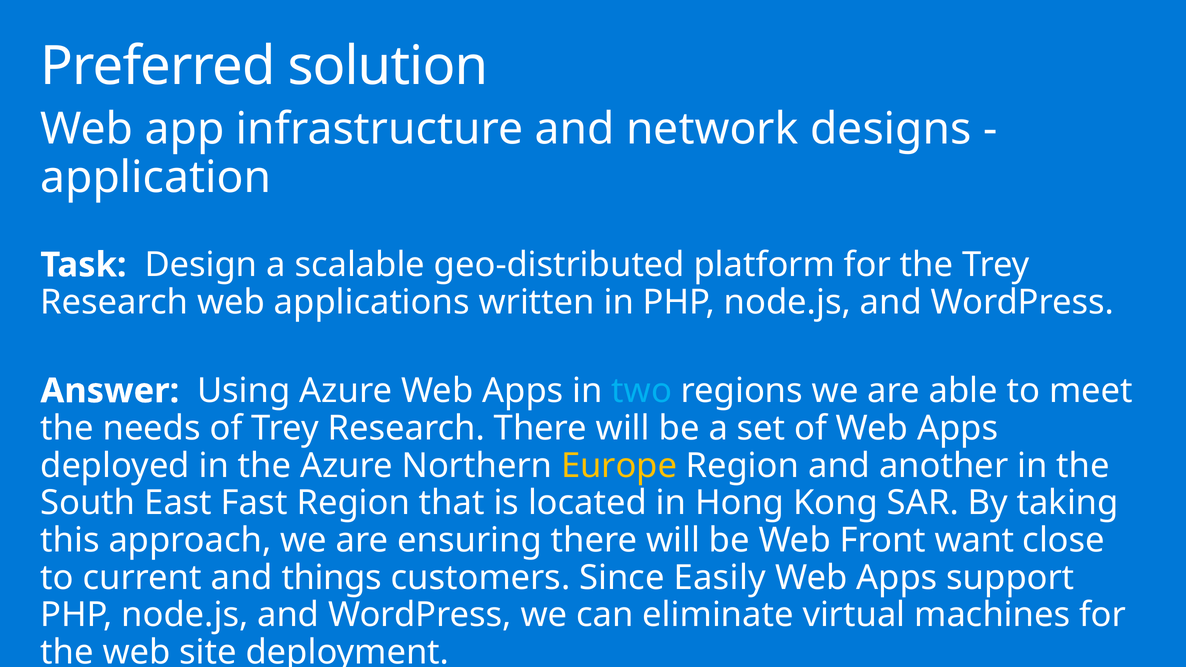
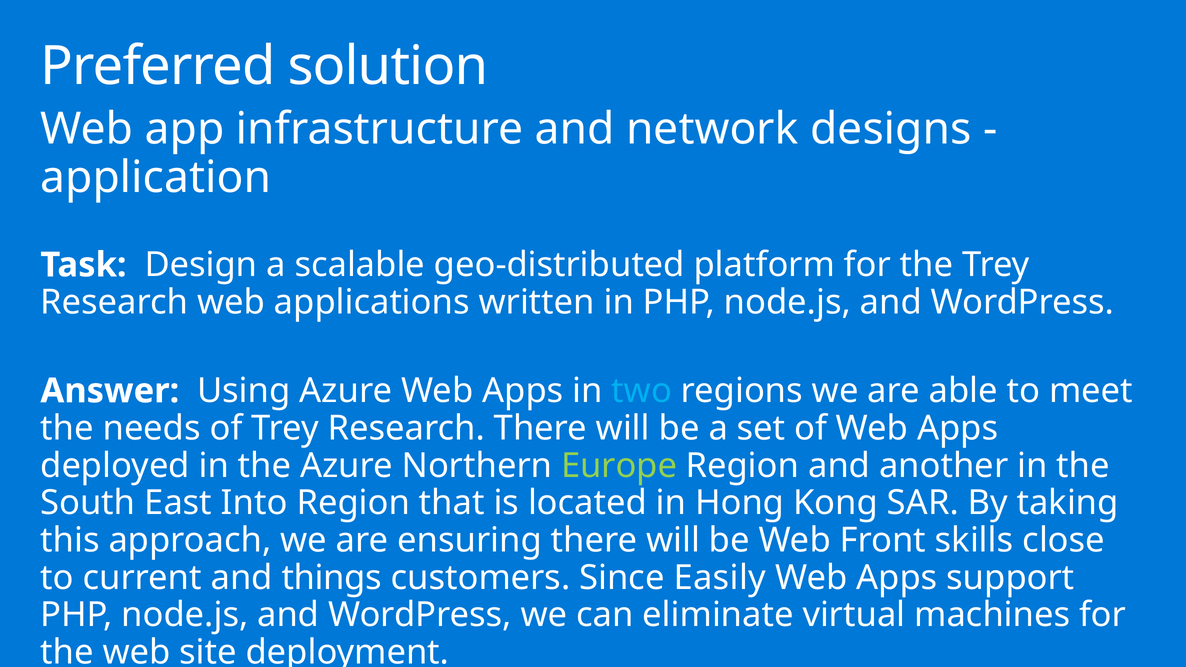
Europe colour: yellow -> light green (619, 466)
Fast: Fast -> Into (254, 503)
want: want -> skills (974, 540)
